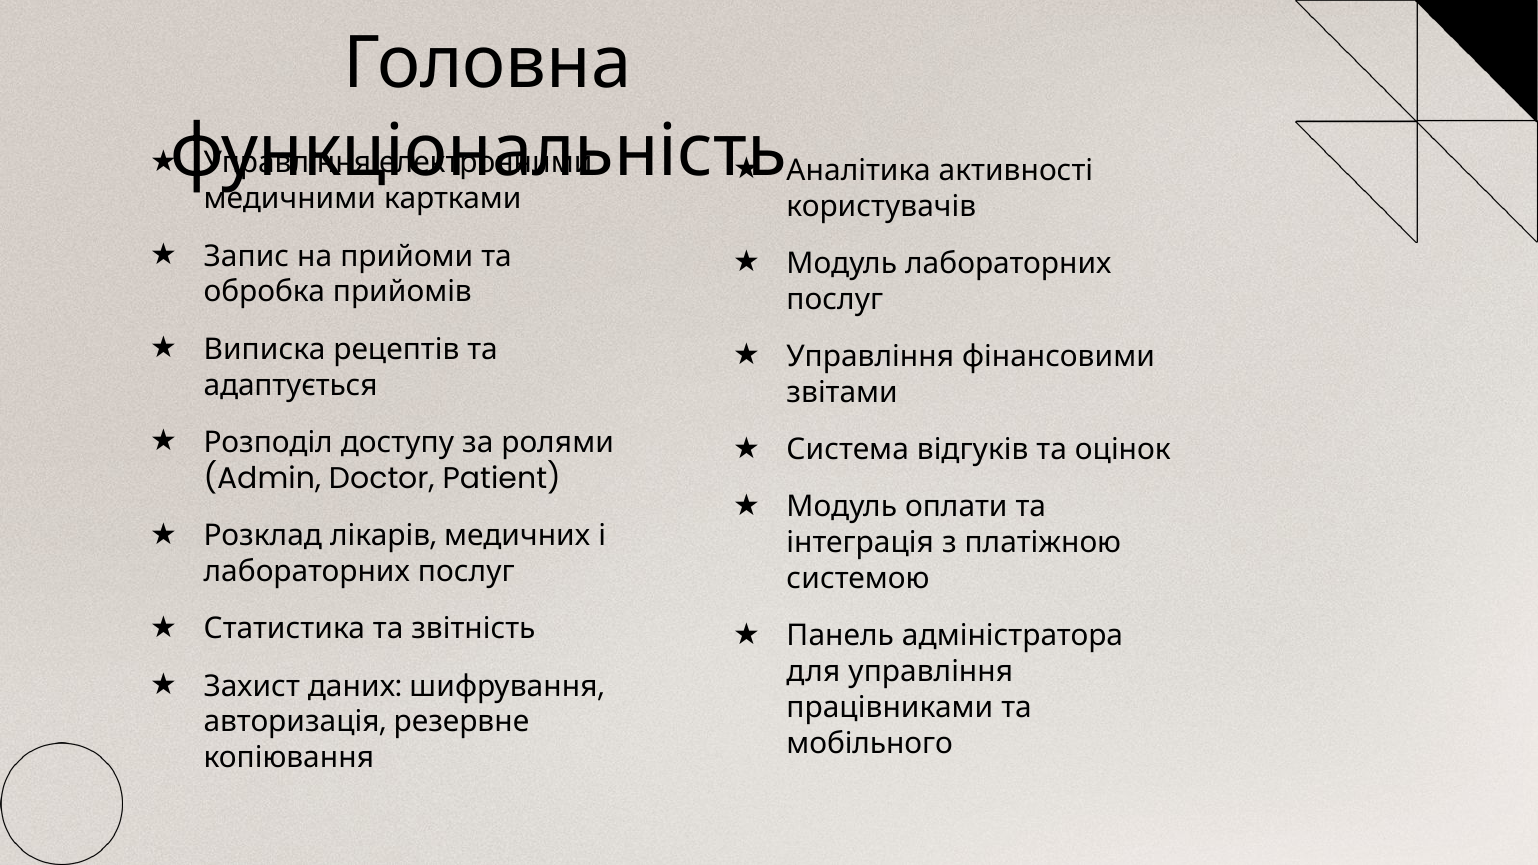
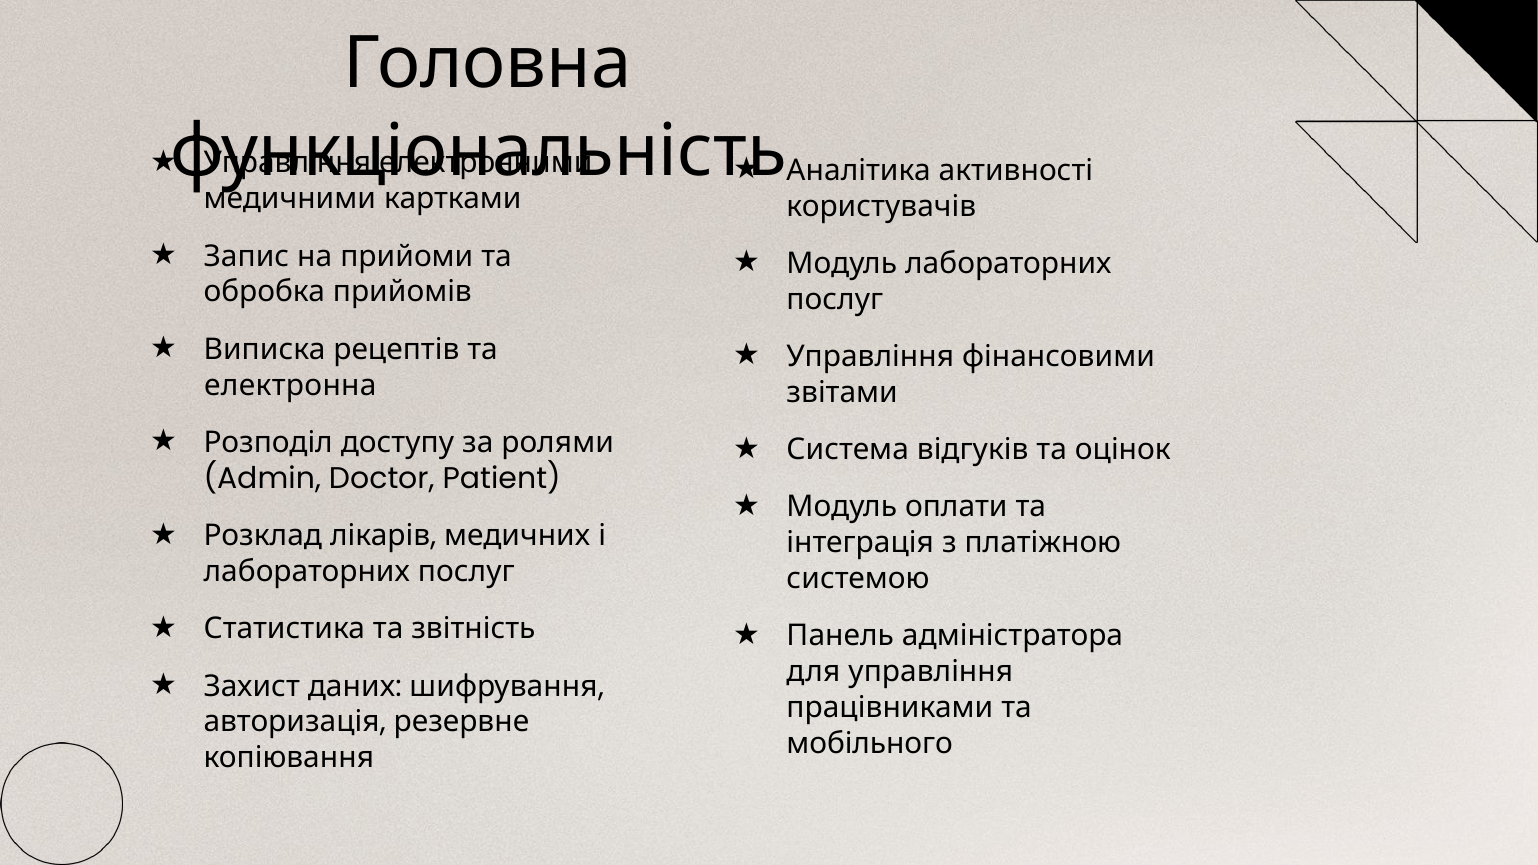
адаптується: адаптується -> електронна (290, 385)
